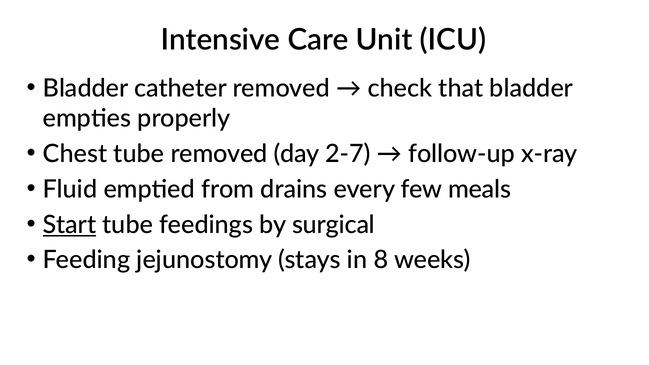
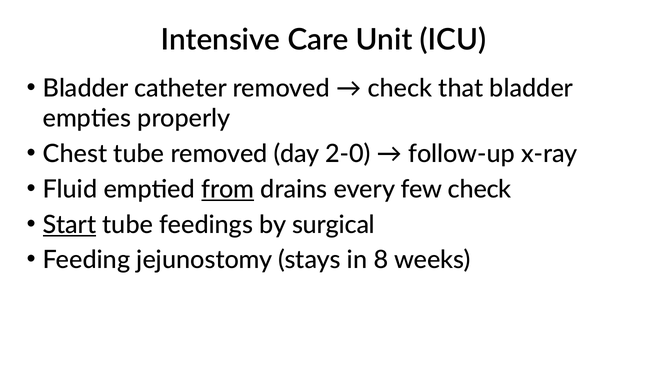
2-7: 2-7 -> 2-0 (348, 154)
from underline: none -> present (228, 189)
few meals: meals -> check (480, 189)
